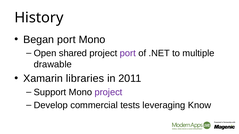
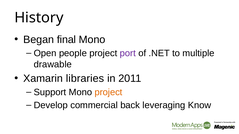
Began port: port -> final (66, 40)
shared: shared -> people (73, 53)
project colour: purple -> orange (108, 92)
tests: tests -> back (130, 105)
